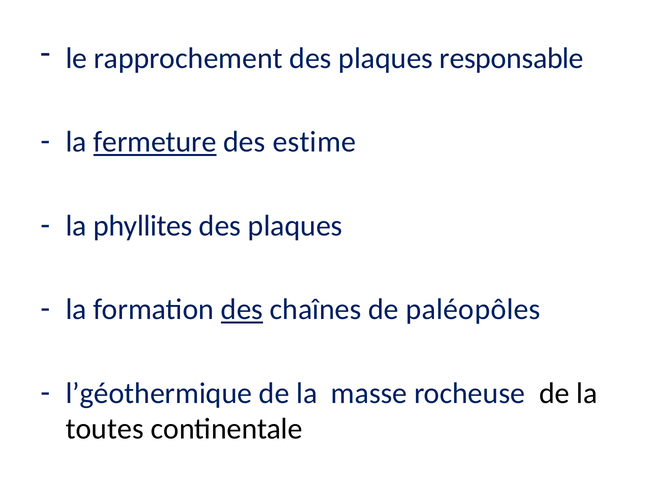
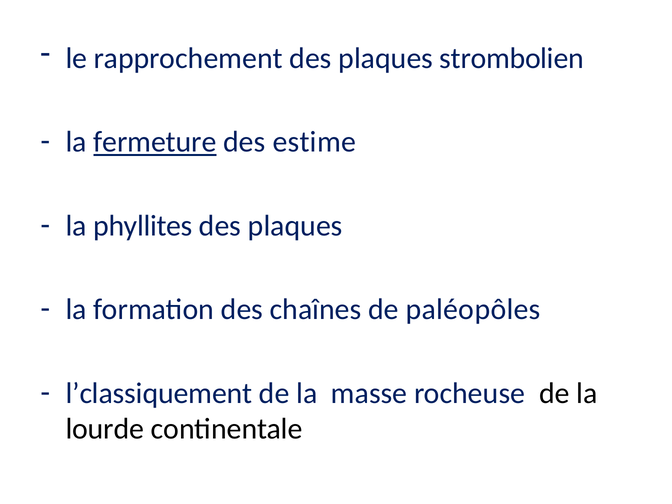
responsable: responsable -> strombolien (512, 58)
des underline: present -> none (242, 310)
l’géothermique: l’géothermique -> l’classiquement (159, 393)
toutes: toutes -> lourde (105, 429)
